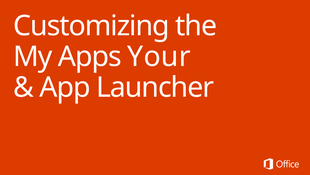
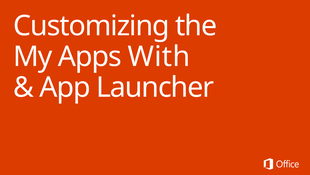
Your: Your -> With (159, 56)
